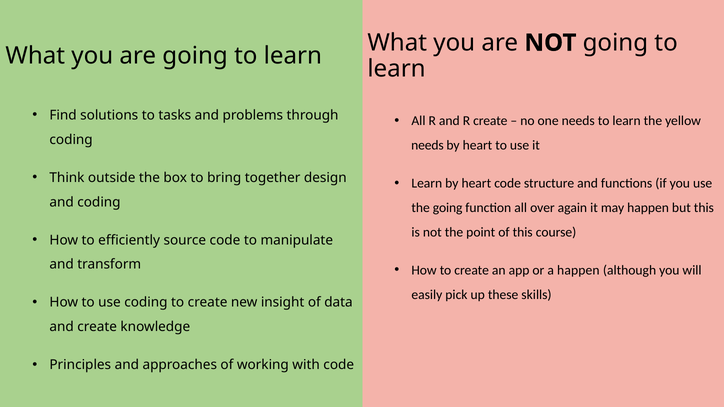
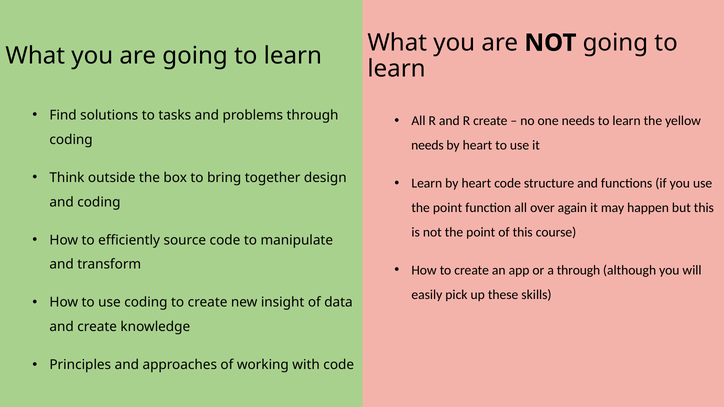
going: going -> point (448, 208)
a happen: happen -> through (578, 270)
